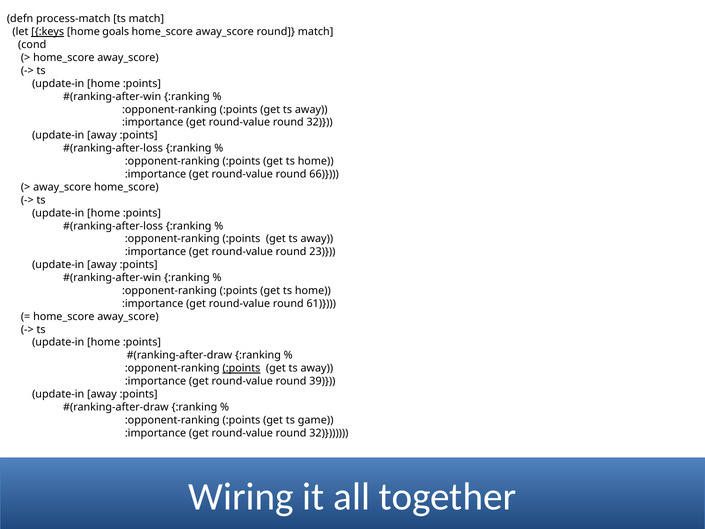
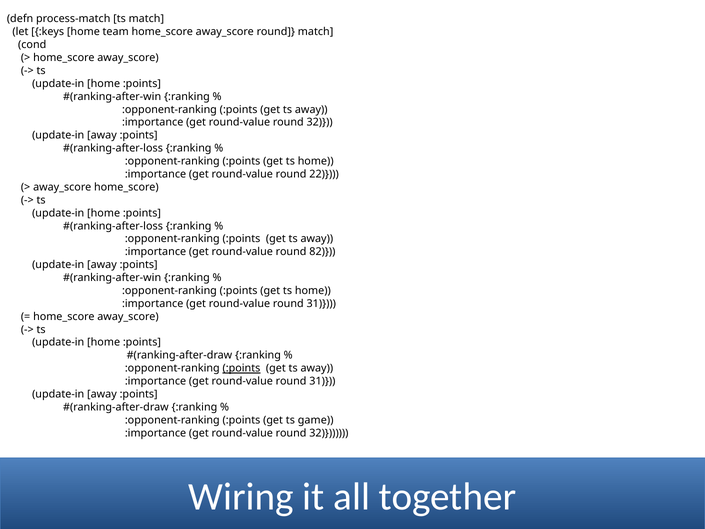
:keys underline: present -> none (48, 32)
goals: goals -> team (116, 32)
66: 66 -> 22 (324, 174)
23: 23 -> 82 (322, 252)
61: 61 -> 31 (321, 303)
39: 39 -> 31 (322, 381)
